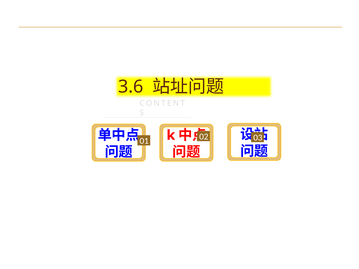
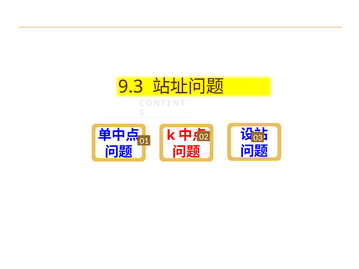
3.6: 3.6 -> 9.3 (131, 87)
